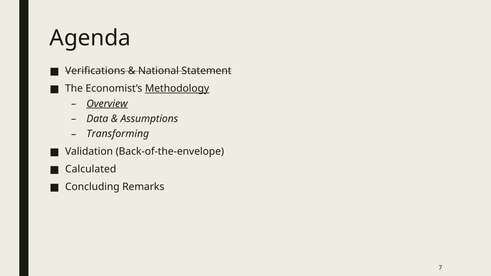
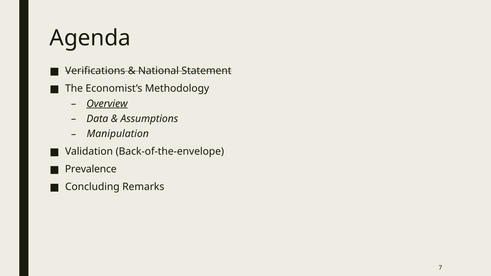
Methodology underline: present -> none (177, 89)
Transforming: Transforming -> Manipulation (118, 134)
Calculated: Calculated -> Prevalence (91, 169)
